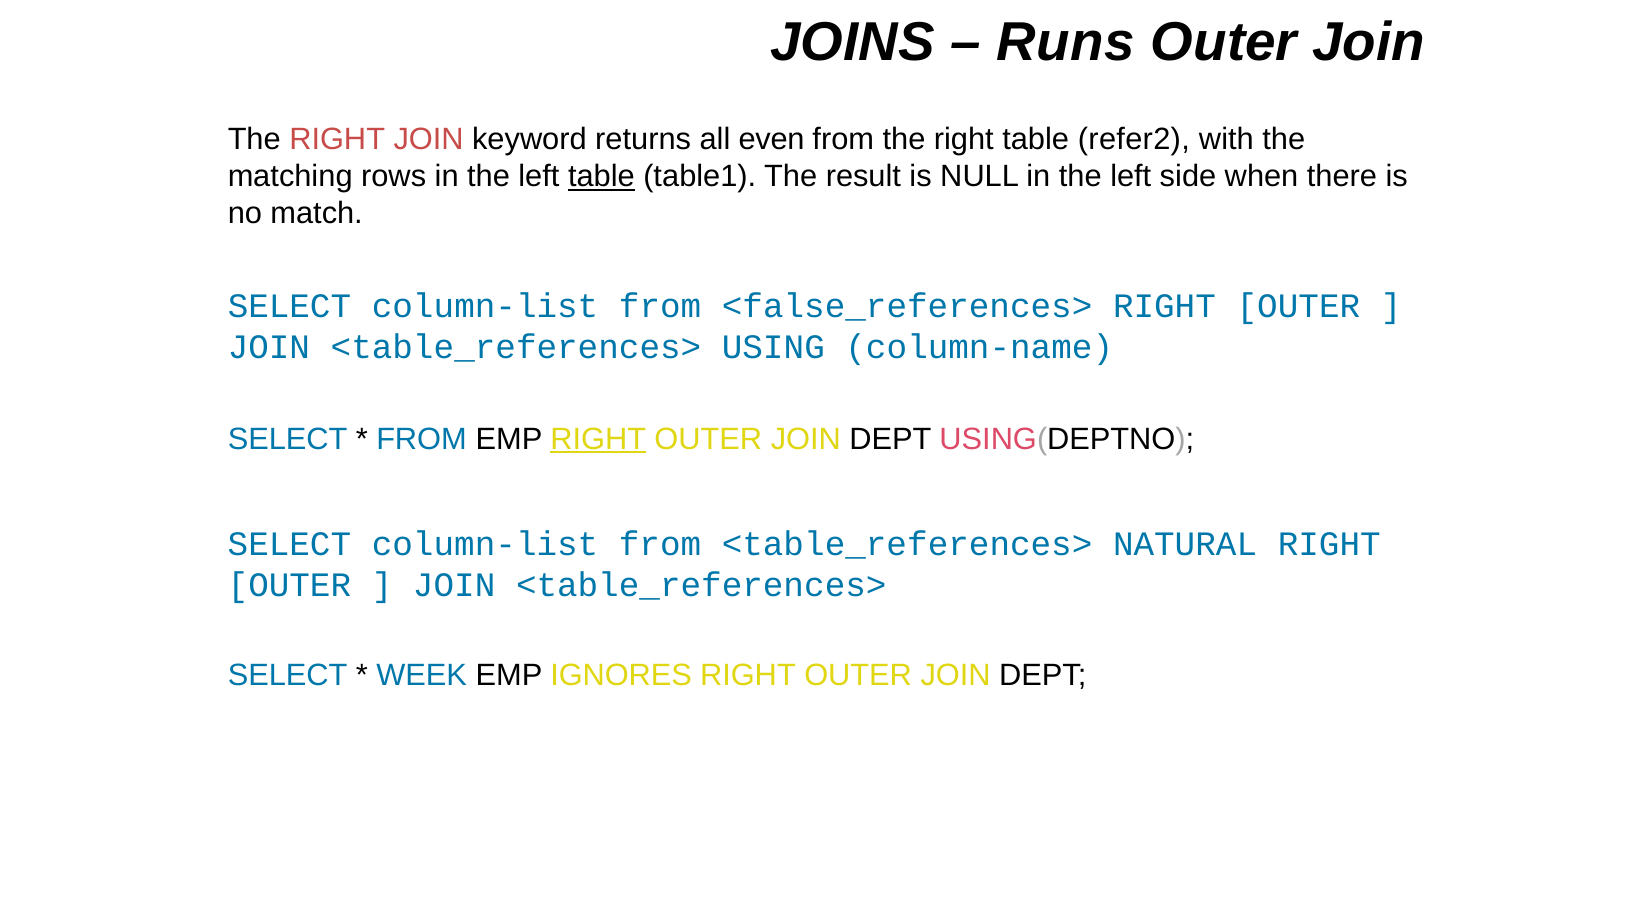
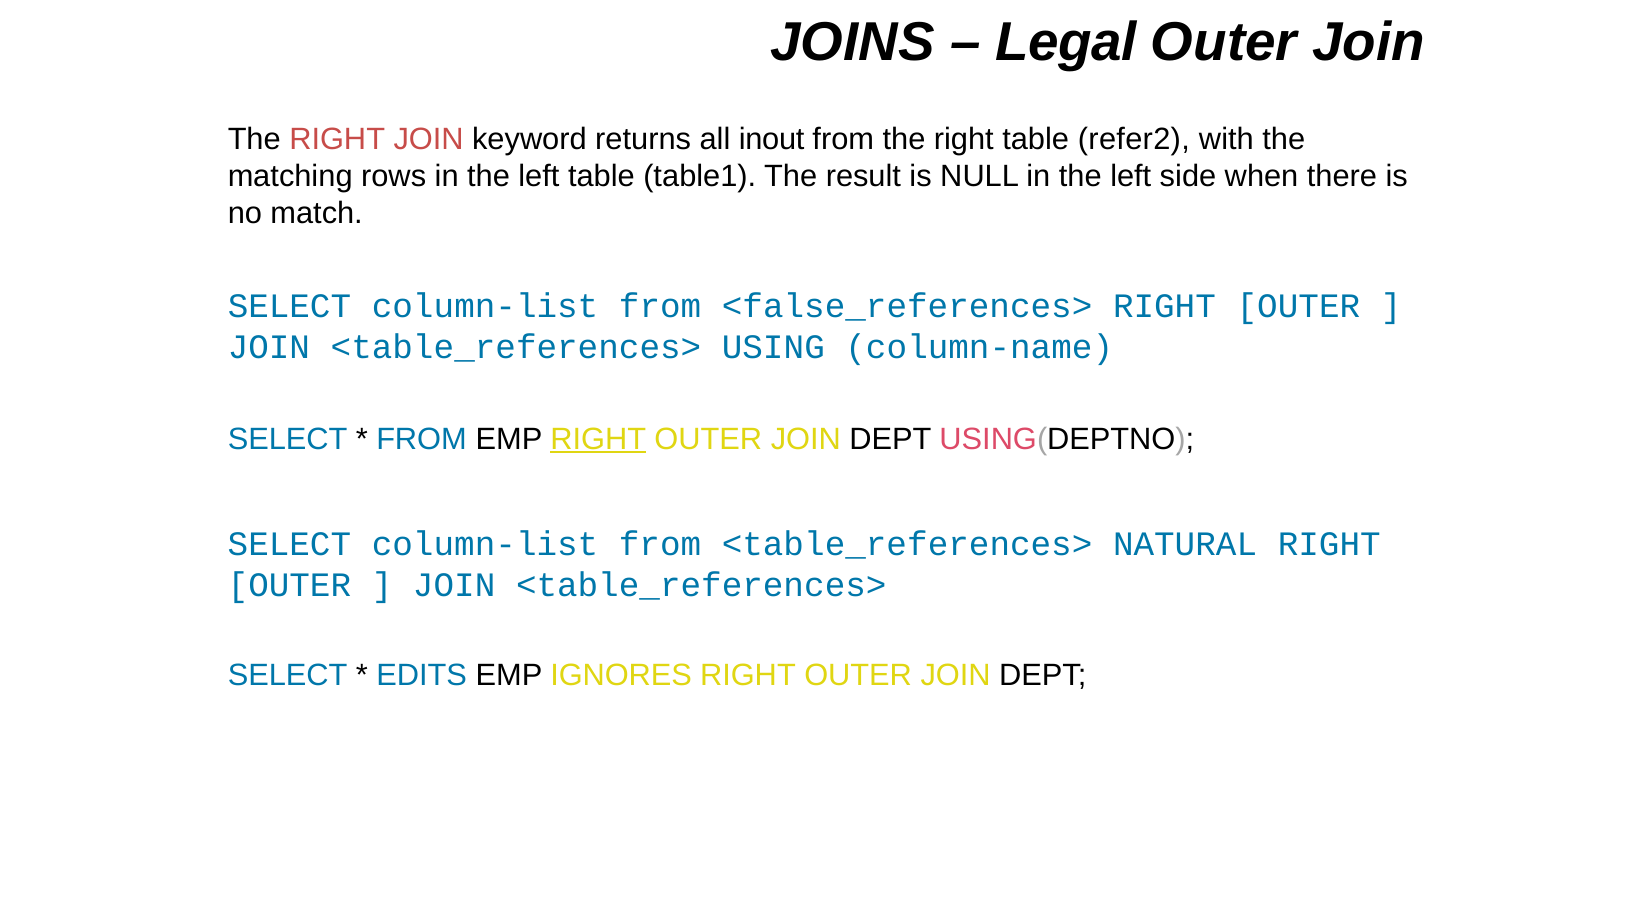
Runs: Runs -> Legal (1066, 43)
even: even -> inout (772, 140)
table underline: present -> none (601, 177)
WEEK: WEEK -> EDITS (422, 675)
